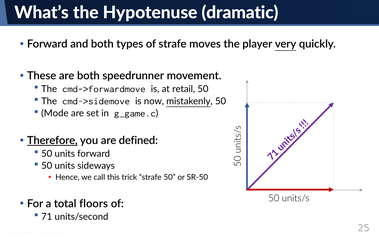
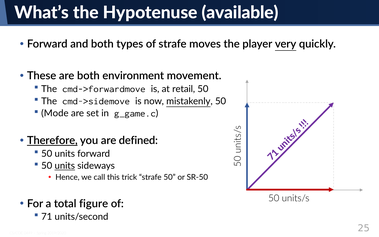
dramatic: dramatic -> available (240, 13)
speedrunner: speedrunner -> environment (133, 76)
units underline: none -> present (65, 166)
floors: floors -> figure (94, 204)
